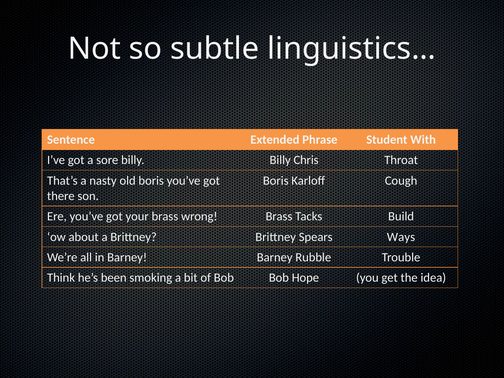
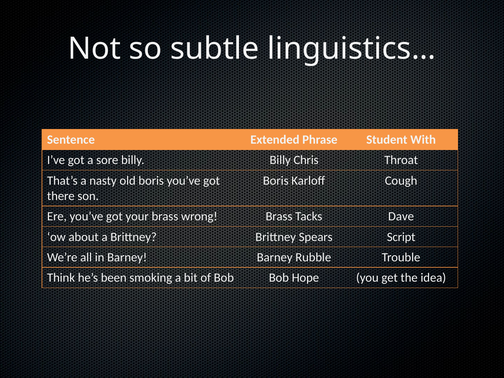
Build: Build -> Dave (401, 216)
Ways: Ways -> Script (401, 237)
